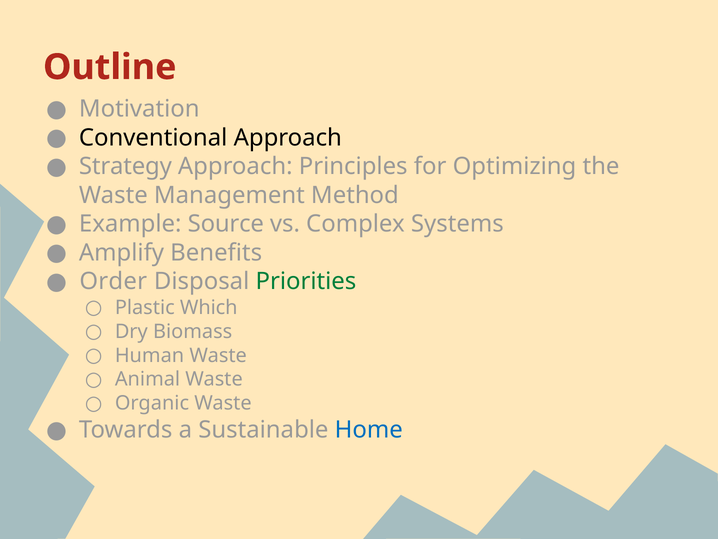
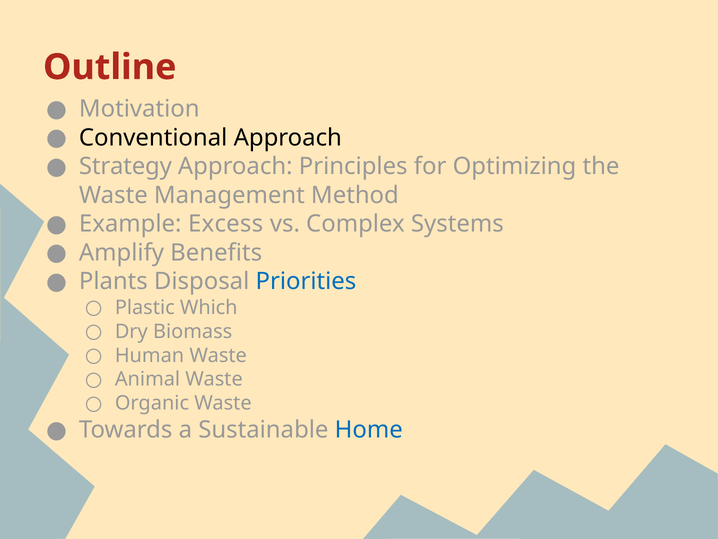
Source: Source -> Excess (226, 224)
Order: Order -> Plants (113, 281)
Priorities colour: green -> blue (306, 281)
